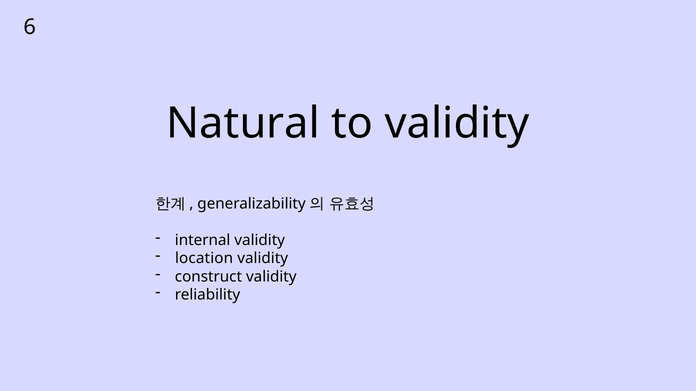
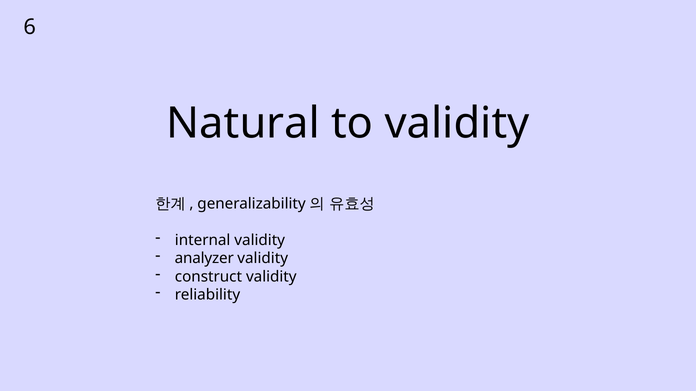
location: location -> analyzer (204, 259)
